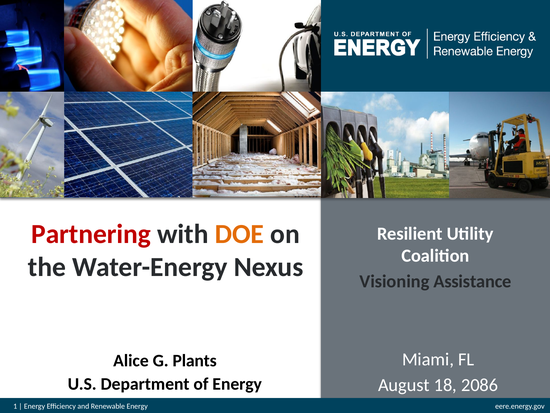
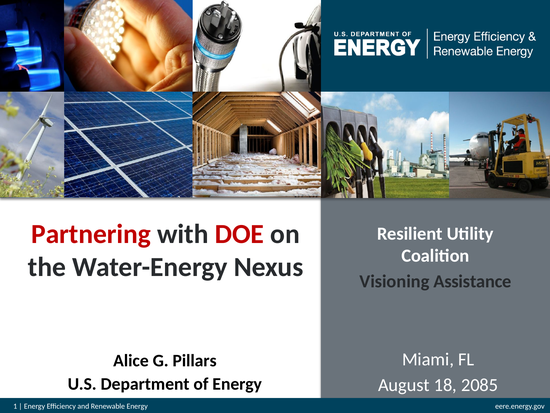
DOE colour: orange -> red (239, 234)
Plants: Plants -> Pillars (195, 360)
2086: 2086 -> 2085 (480, 385)
